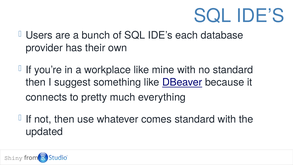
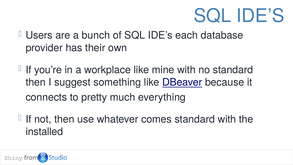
updated: updated -> installed (44, 132)
